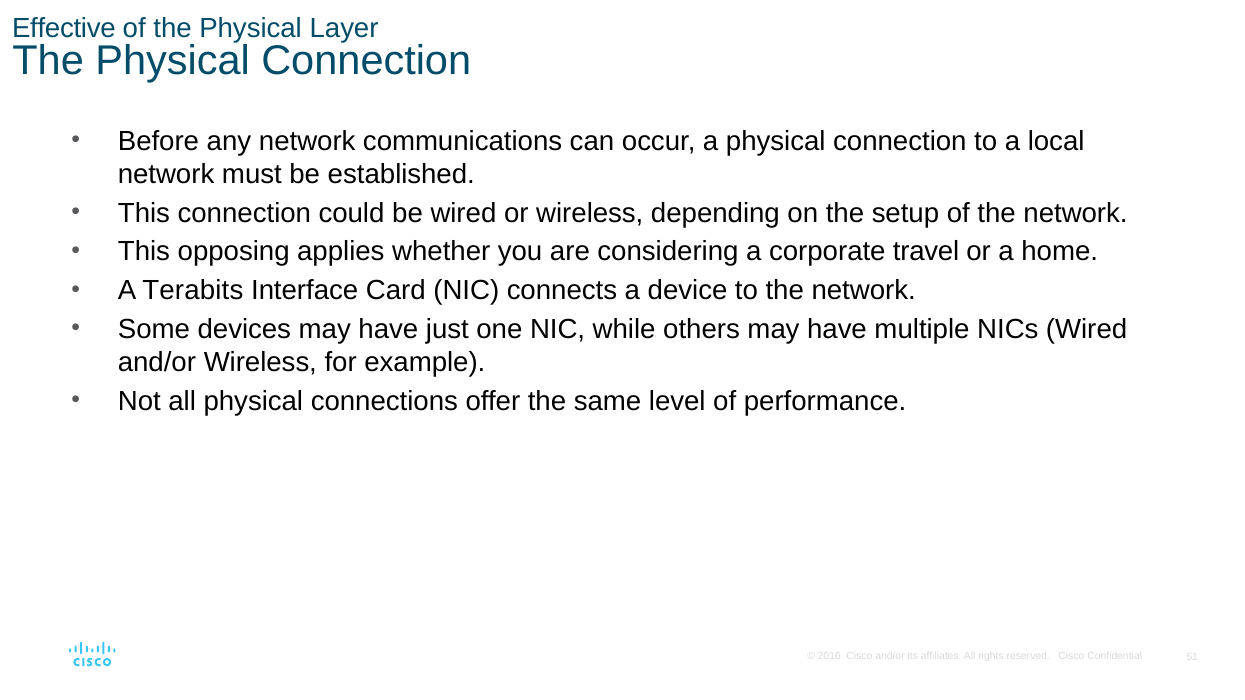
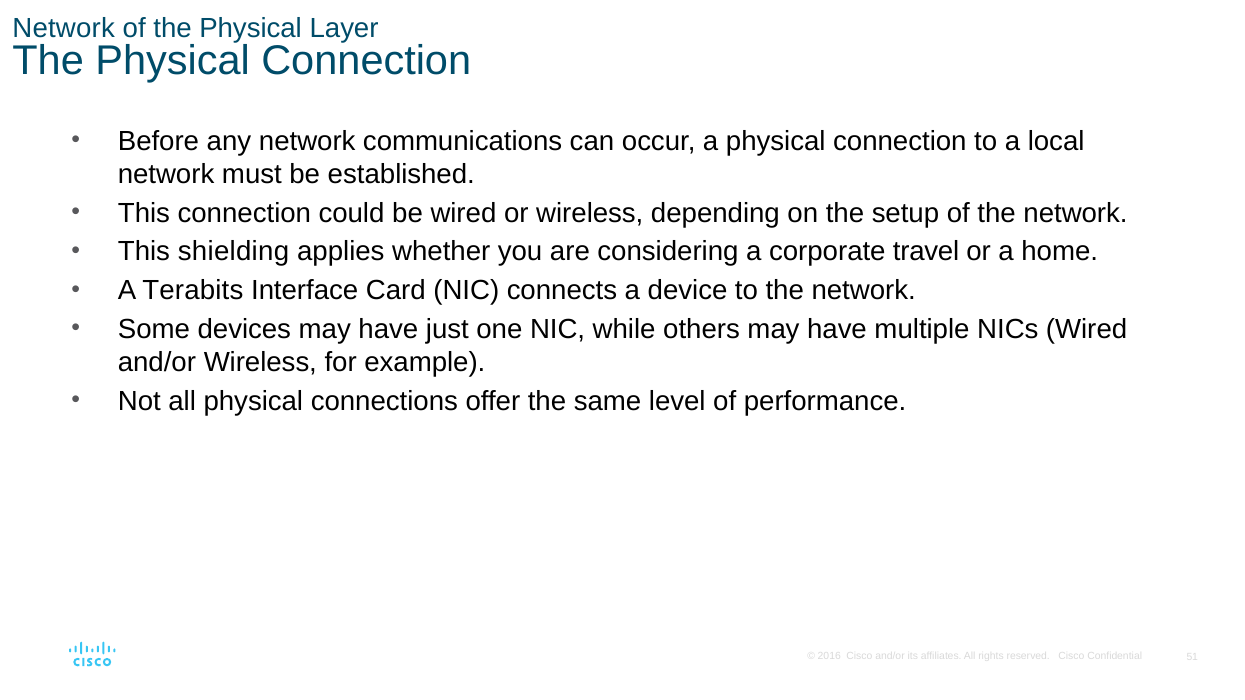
Effective: Effective -> Network (64, 29)
opposing: opposing -> shielding (233, 252)
